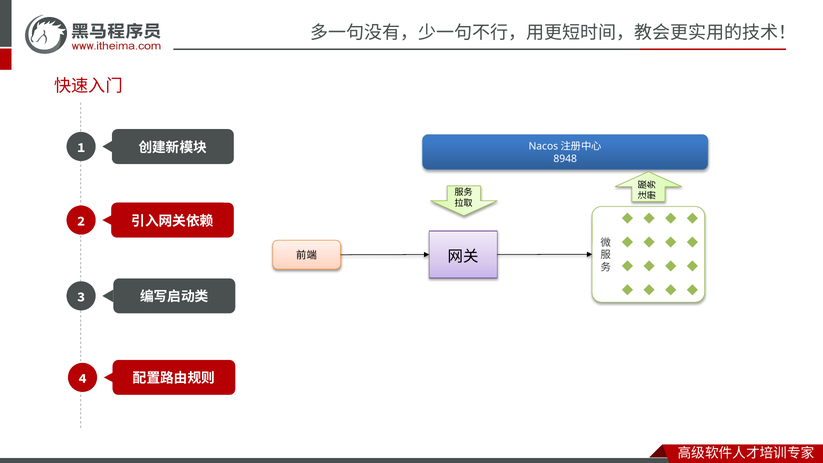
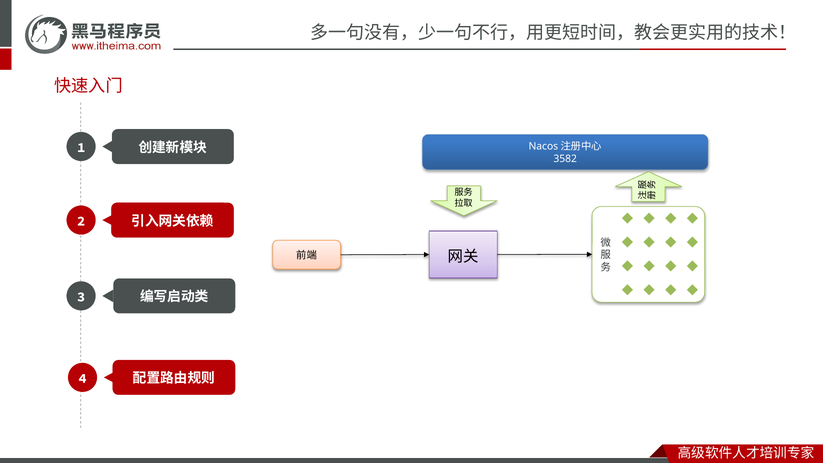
8948: 8948 -> 3582 (565, 159)
